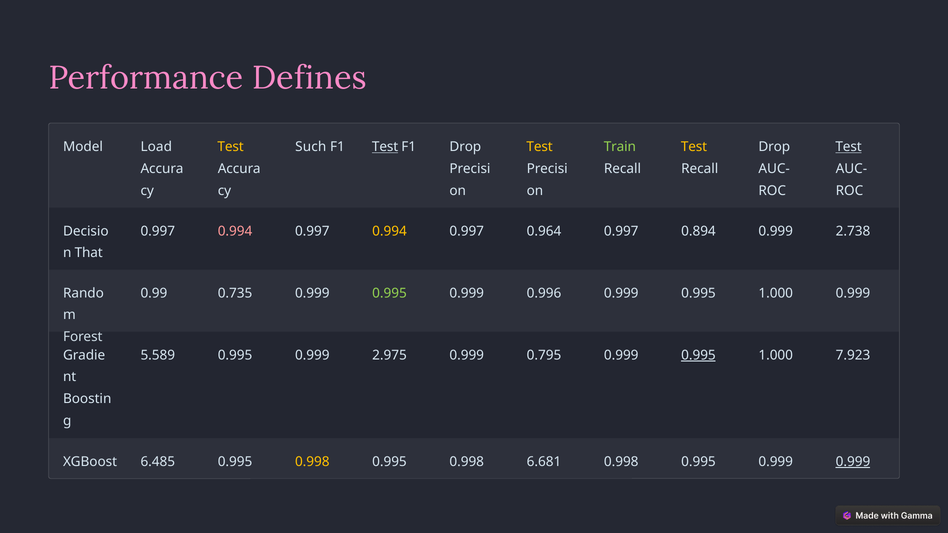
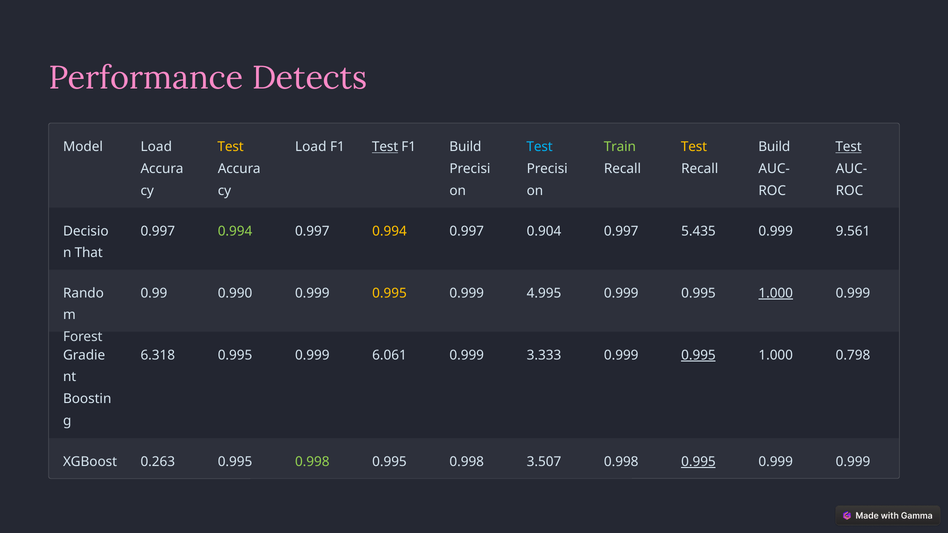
Defines: Defines -> Detects (310, 78)
Such: Such -> Load (311, 147)
F1 Drop: Drop -> Build (465, 147)
Test colour: yellow -> light blue (540, 147)
Drop: Drop -> Build (774, 147)
0.994 colour: pink -> light green (235, 231)
0.964: 0.964 -> 0.904 (544, 231)
0.894: 0.894 -> 5.435 (698, 231)
2.738: 2.738 -> 9.561 (853, 231)
0.735: 0.735 -> 0.990 (235, 293)
0.995 colour: light green -> yellow (390, 293)
0.996: 0.996 -> 4.995 (544, 293)
1.000 underline: none -> present (776, 293)
5.589: 5.589 -> 6.318 (158, 355)
2.975: 2.975 -> 6.061 (390, 355)
0.795: 0.795 -> 3.333 (544, 355)
7.923: 7.923 -> 0.798 (853, 355)
6.485: 6.485 -> 0.263 (158, 462)
0.998 colour: yellow -> light green (312, 462)
6.681: 6.681 -> 3.507 (544, 462)
0.995 underline: none -> present (698, 462)
0.999 underline: present -> none (853, 462)
